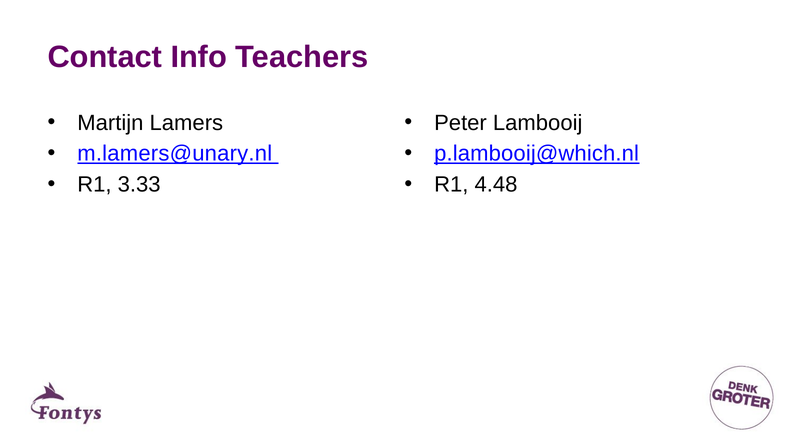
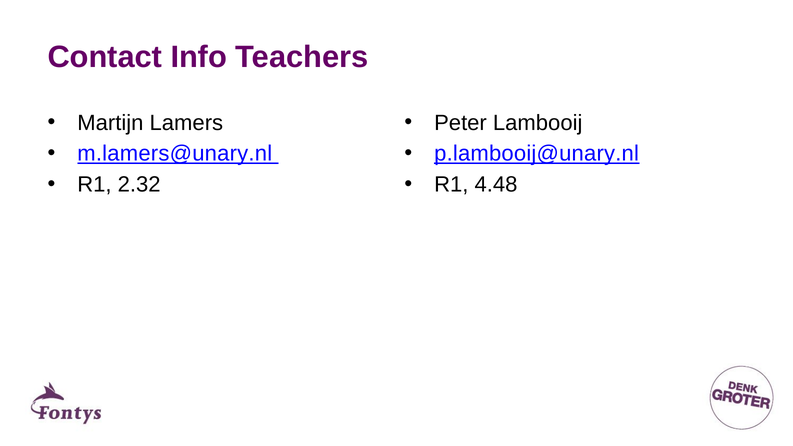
p.lambooij@which.nl: p.lambooij@which.nl -> p.lambooij@unary.nl (537, 154)
3.33: 3.33 -> 2.32 (139, 185)
